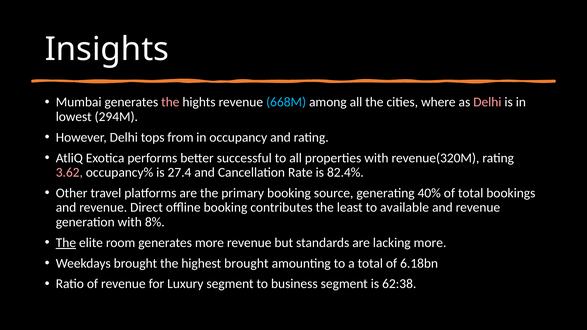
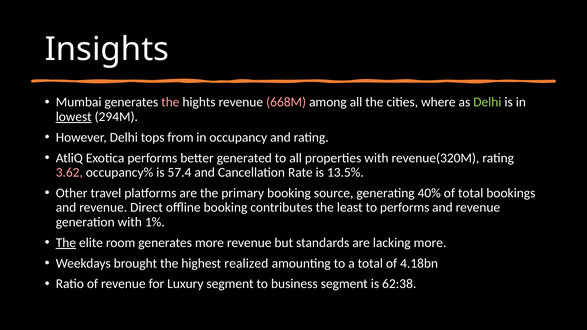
668M colour: light blue -> pink (286, 102)
Delhi colour: pink -> light green (487, 102)
lowest underline: none -> present (74, 117)
successful: successful -> generated (244, 158)
27.4: 27.4 -> 57.4 (179, 173)
82.4%: 82.4% -> 13.5% (345, 173)
to available: available -> performs (405, 208)
8%: 8% -> 1% (155, 222)
highest brought: brought -> realized (246, 263)
6.18bn: 6.18bn -> 4.18bn (419, 263)
